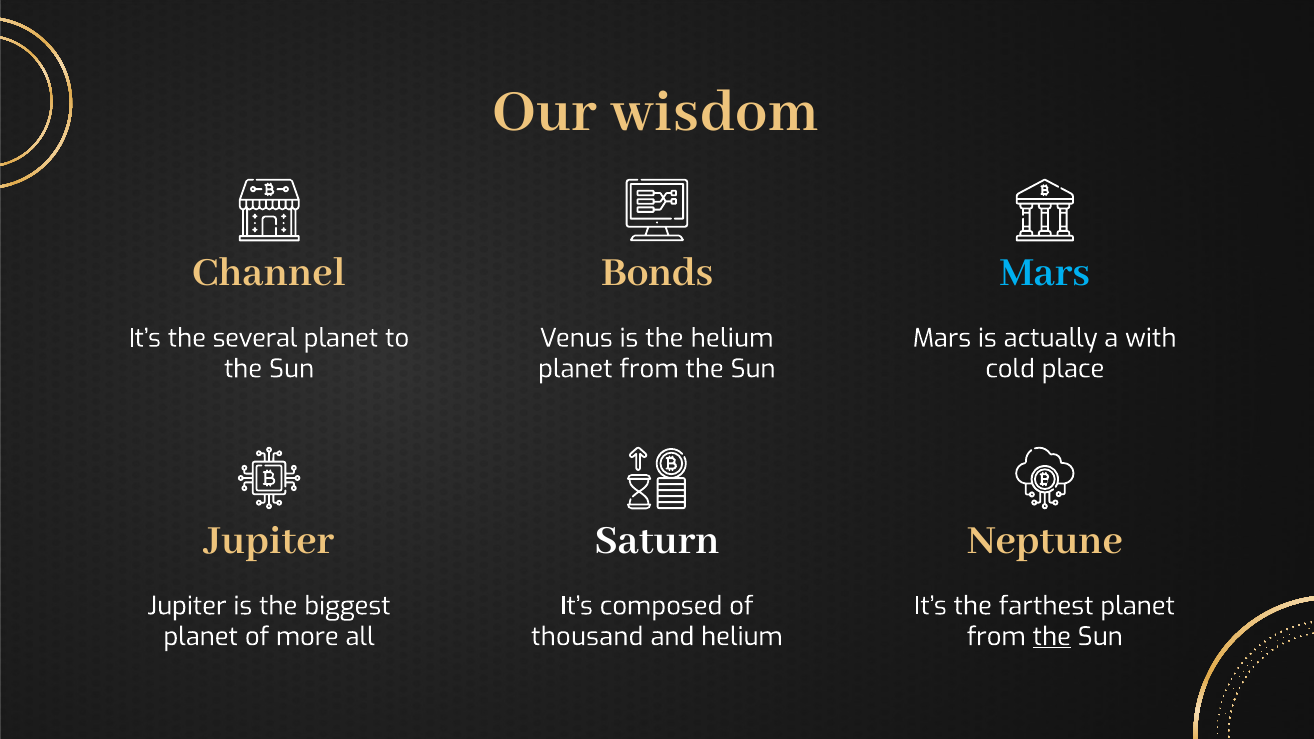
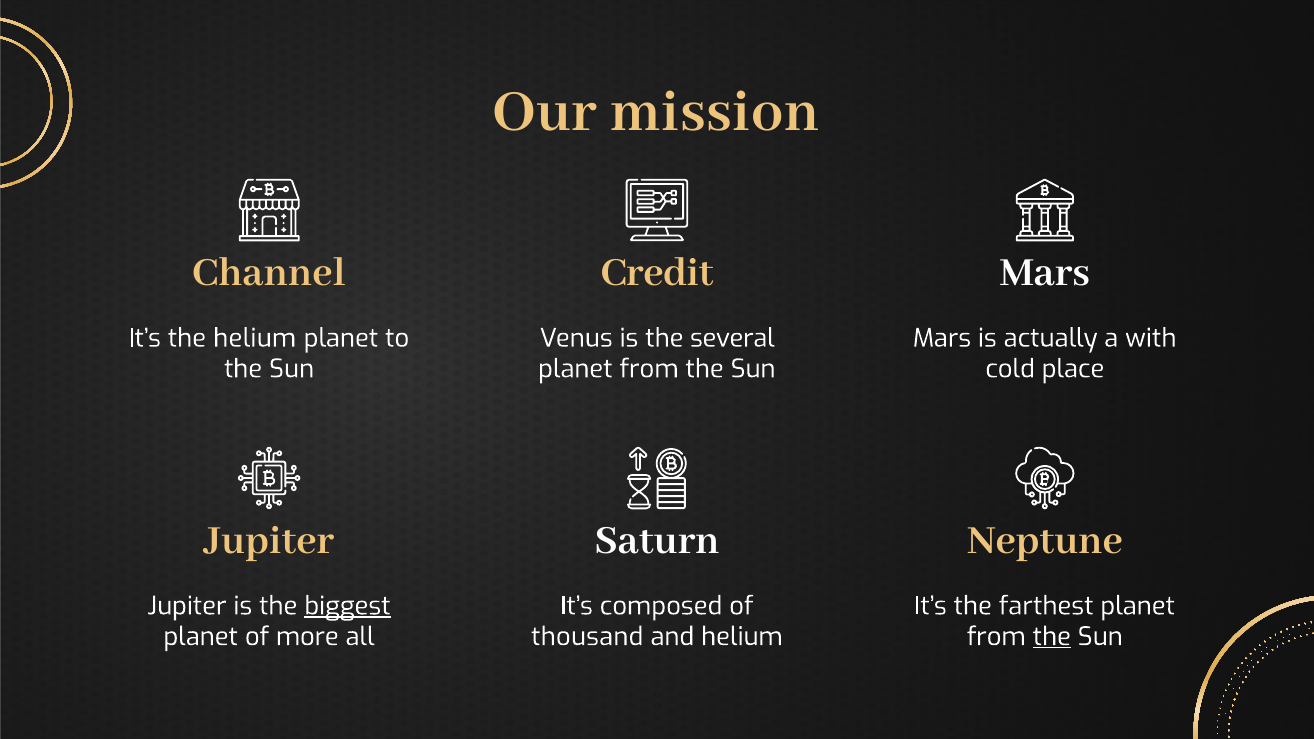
wisdom: wisdom -> mission (715, 110)
Bonds: Bonds -> Credit (657, 272)
Mars colour: light blue -> white (1045, 272)
the several: several -> helium (255, 338)
the helium: helium -> several (732, 338)
biggest underline: none -> present (348, 606)
